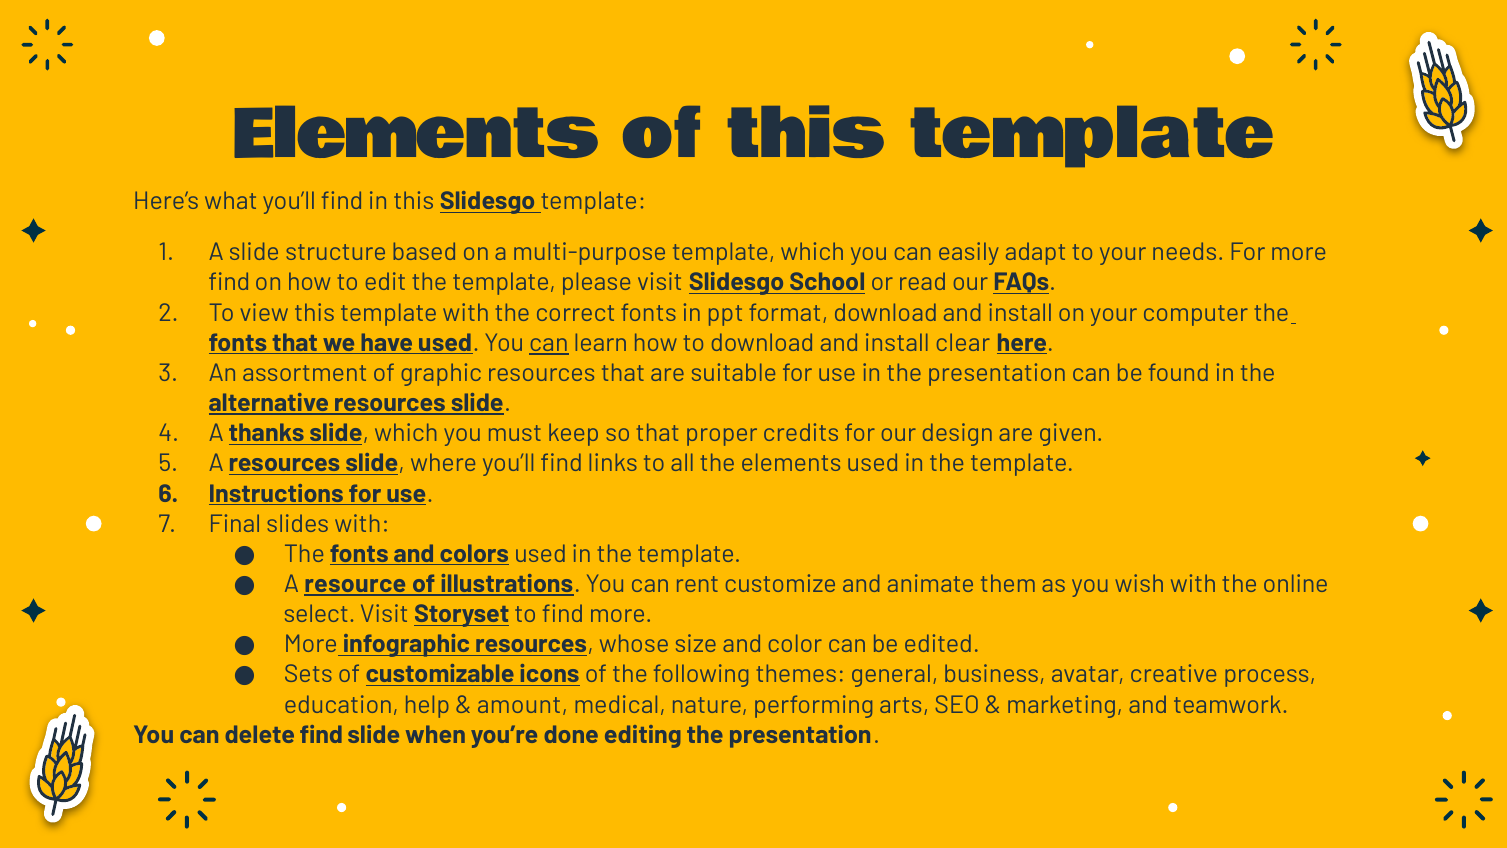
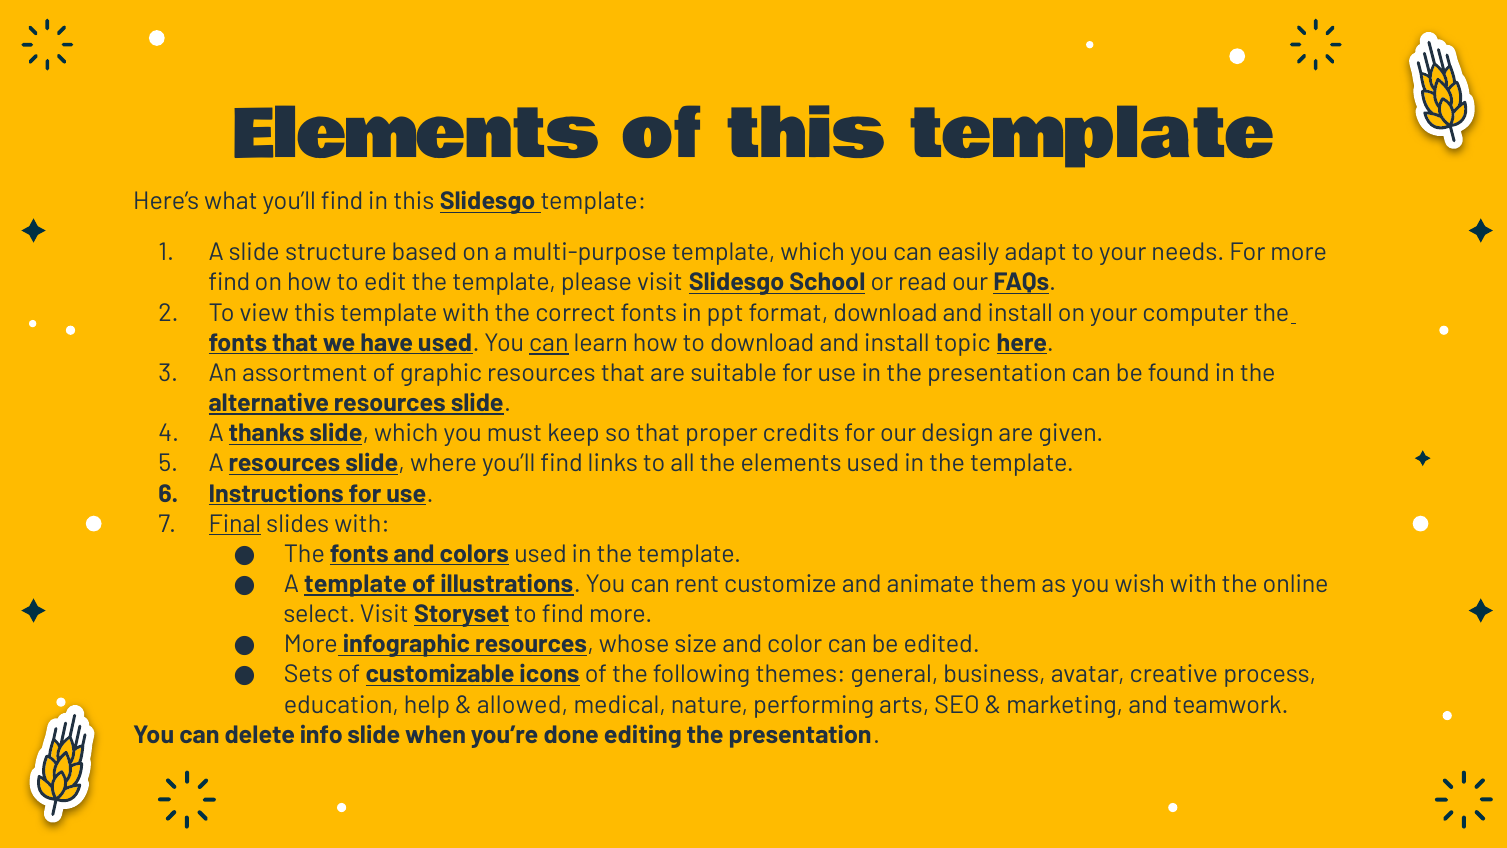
clear: clear -> topic (963, 343)
Final underline: none -> present (235, 524)
A resource: resource -> template (355, 584)
amount: amount -> allowed (523, 705)
delete find: find -> info (321, 735)
